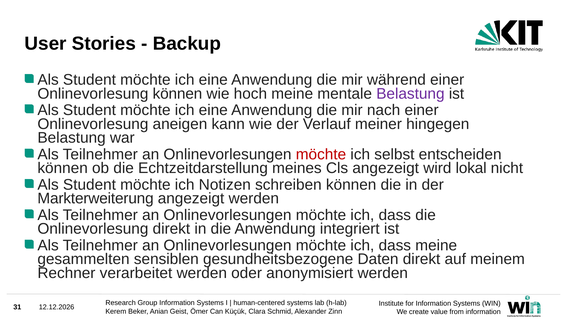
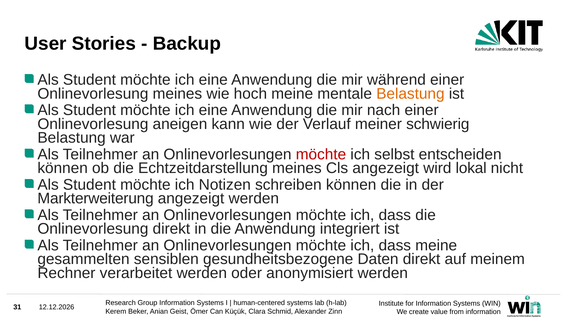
Onlinevorlesung können: können -> meines (177, 94)
Belastung colour: purple -> orange (410, 94)
hingegen: hingegen -> schwierig (438, 124)
